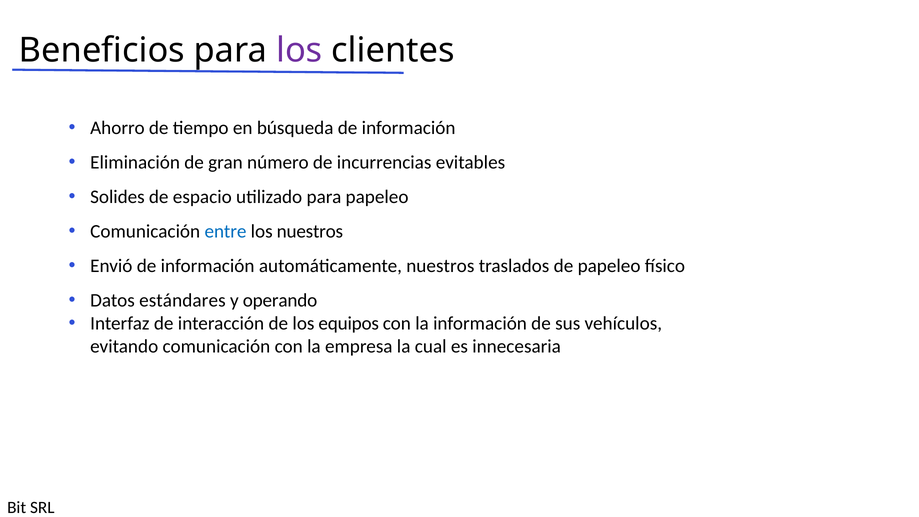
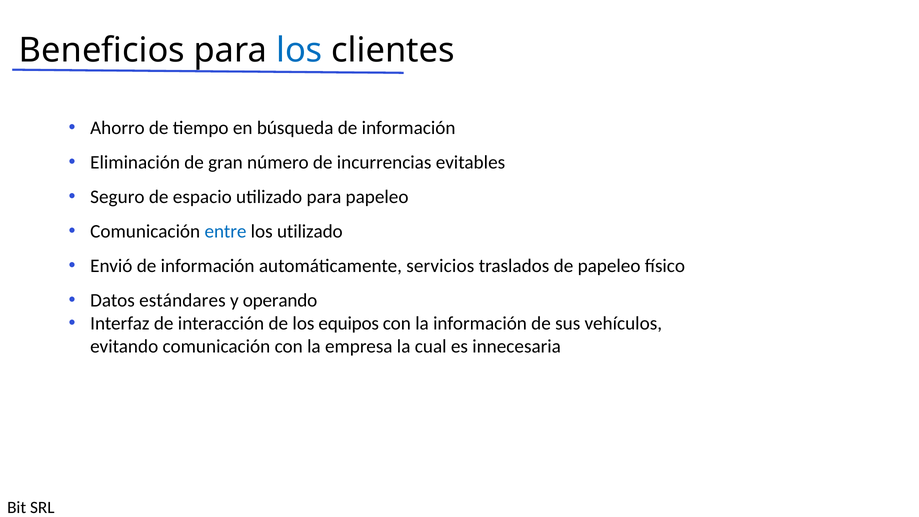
los colour: purple -> blue (299, 51)
Solides: Solides -> Seguro (117, 197)
los nuestros: nuestros -> utilizado (310, 231)
automáticamente nuestros: nuestros -> servicios (440, 266)
